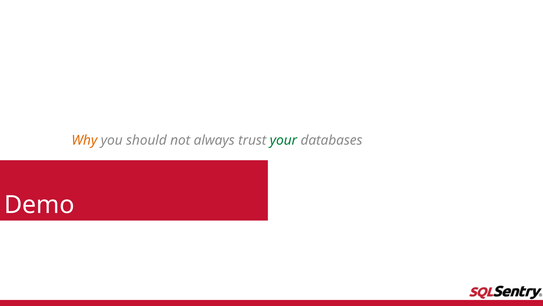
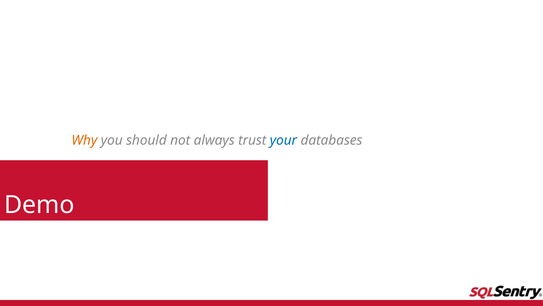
your colour: green -> blue (283, 140)
